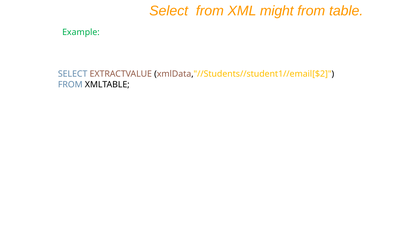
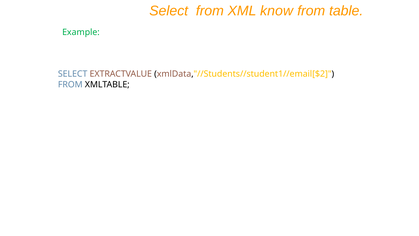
might: might -> know (277, 11)
